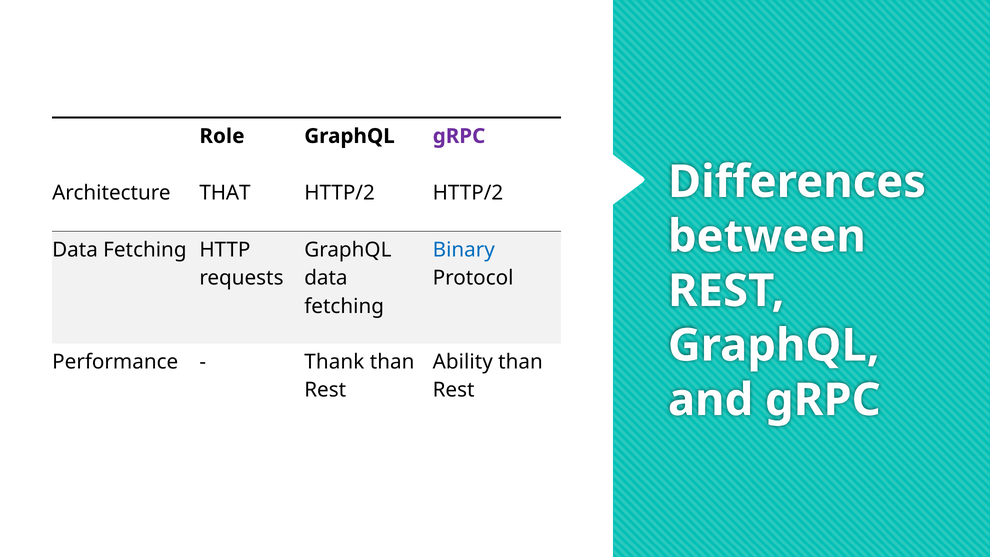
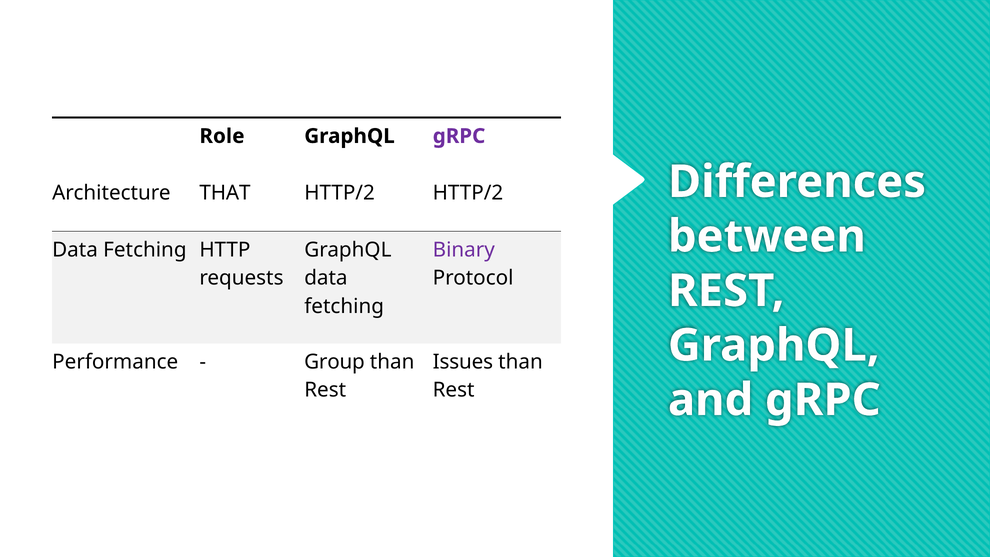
Binary colour: blue -> purple (464, 250)
Thank: Thank -> Group (334, 362)
Ability: Ability -> Issues (463, 362)
